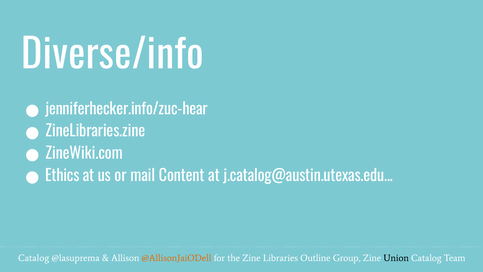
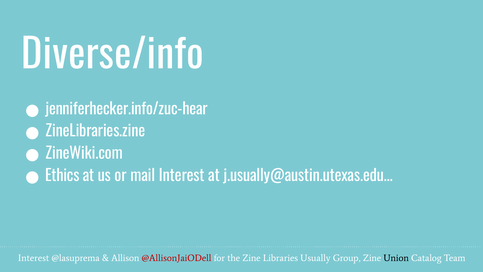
mail Content: Content -> Interest (182, 176)
j.catalog@austin.utexas.edu: j.catalog@austin.utexas.edu -> j.usually@austin.utexas.edu (308, 176)
Catalog: Catalog -> Interest (34, 258)
@AllisonJaiODell colour: orange -> red (177, 258)
Outline: Outline -> Usually (315, 258)
